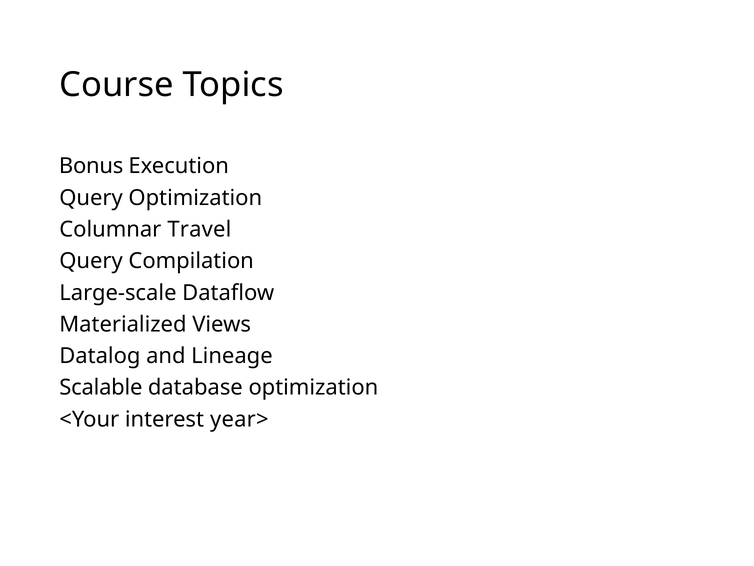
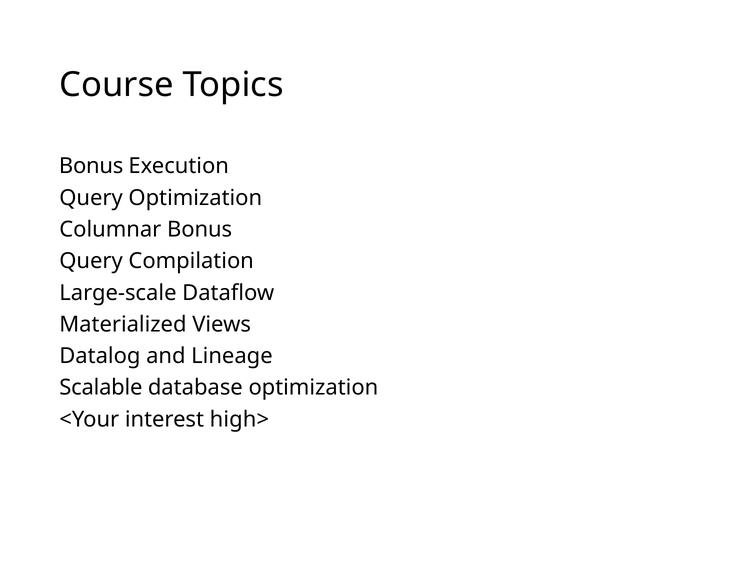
Columnar Travel: Travel -> Bonus (200, 229)
year>: year> -> high> (239, 419)
